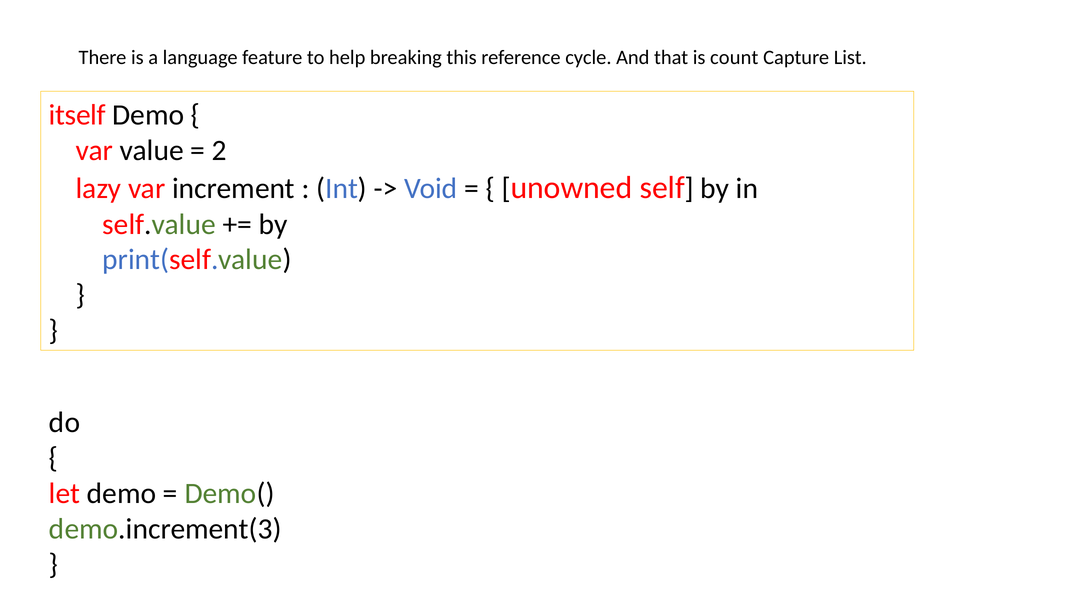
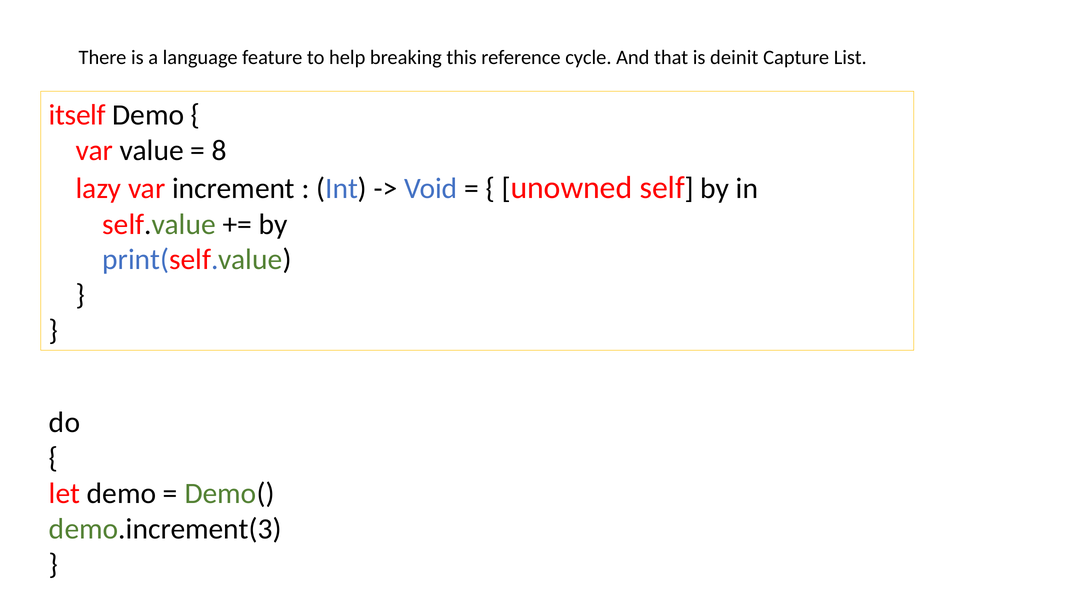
count: count -> deinit (734, 57)
2: 2 -> 8 (219, 151)
